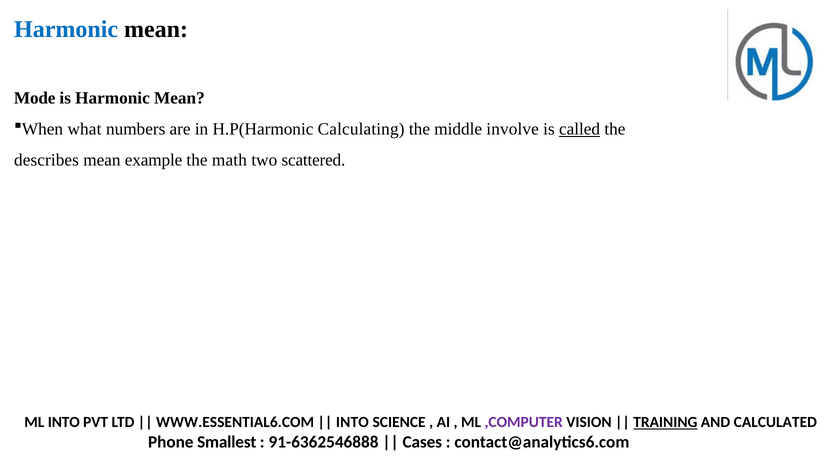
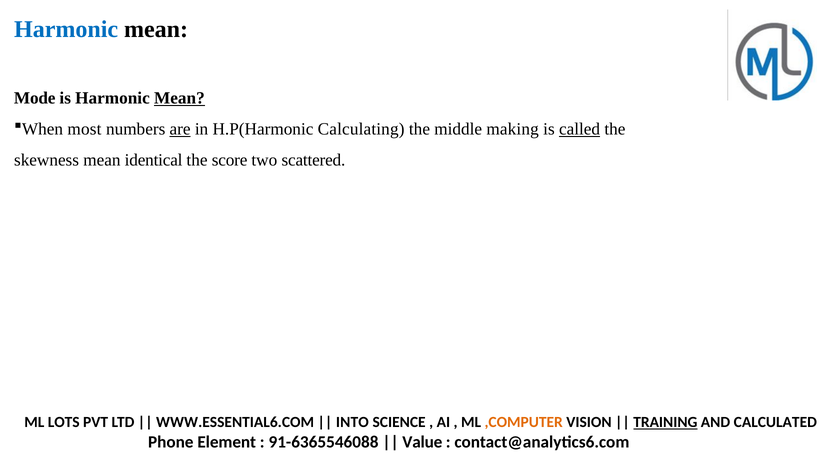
Mean underline: none -> present (179, 98)
what: what -> most (84, 129)
are underline: none -> present (180, 129)
involve: involve -> making (513, 129)
describes: describes -> skewness (47, 160)
example: example -> identical (154, 160)
math: math -> score (230, 160)
ML INTO: INTO -> LOTS (64, 422)
,COMPUTER colour: purple -> orange (524, 422)
Smallest: Smallest -> Element (227, 442)
91-6362546888: 91-6362546888 -> 91-6365546088 (324, 442)
Cases: Cases -> Value (422, 442)
